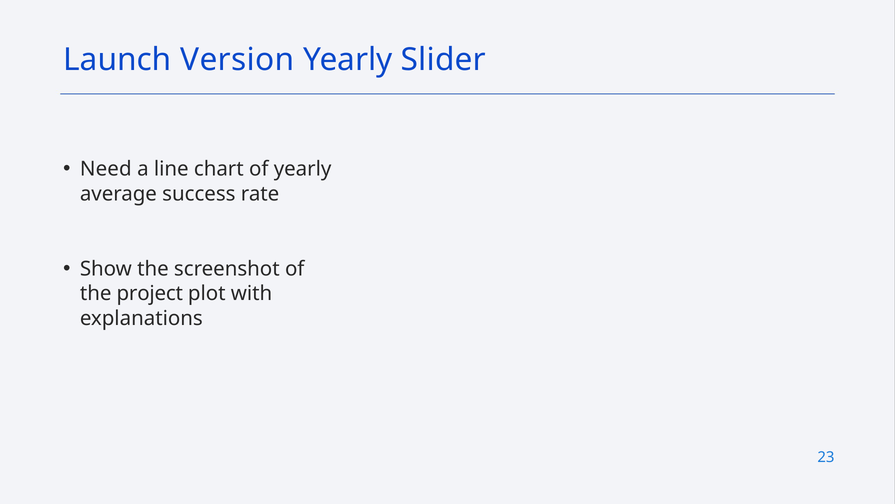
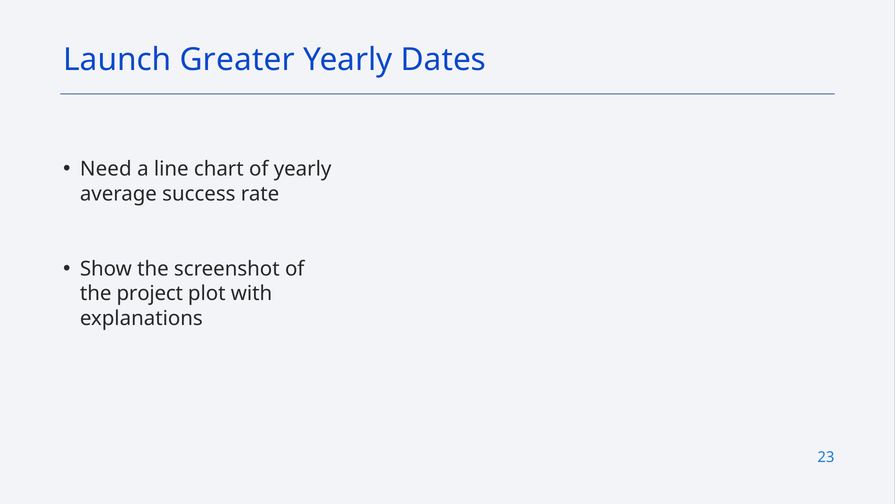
Version: Version -> Greater (237, 60)
Slider: Slider -> Dates (443, 60)
